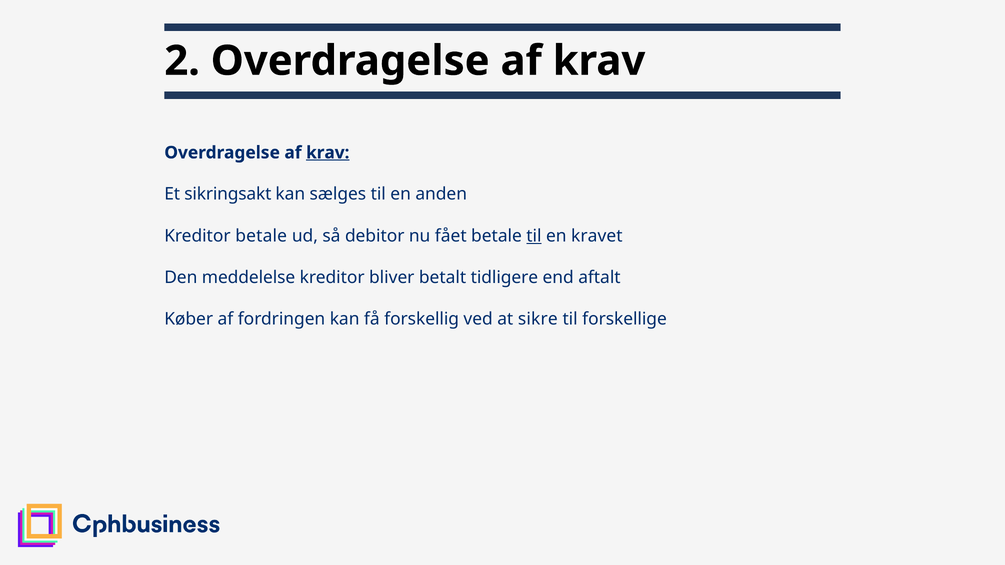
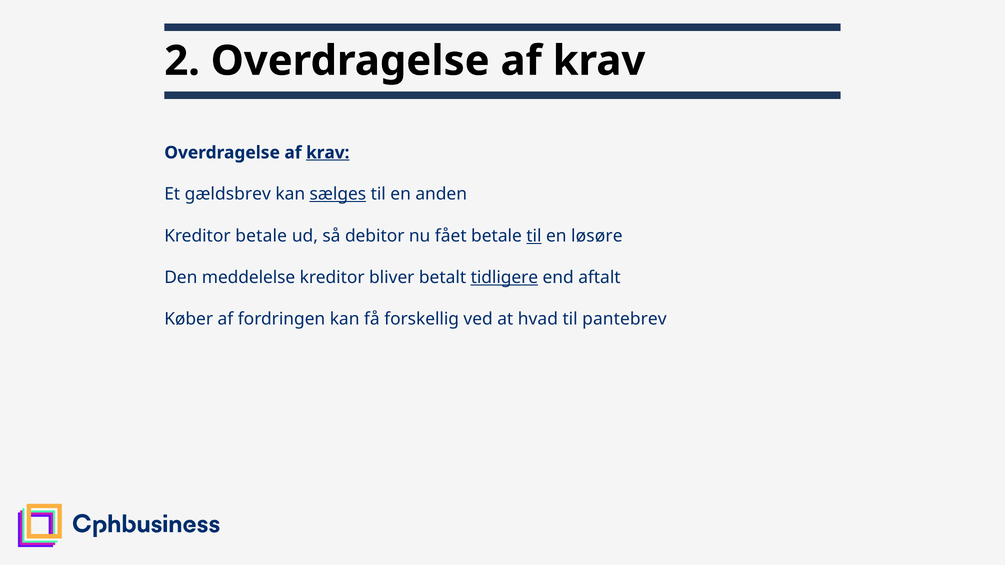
sikringsakt: sikringsakt -> gældsbrev (228, 194)
sælges underline: none -> present (338, 194)
kravet: kravet -> løsøre (597, 236)
tidligere underline: none -> present (504, 278)
sikre: sikre -> hvad (538, 319)
forskellige: forskellige -> pantebrev (624, 319)
